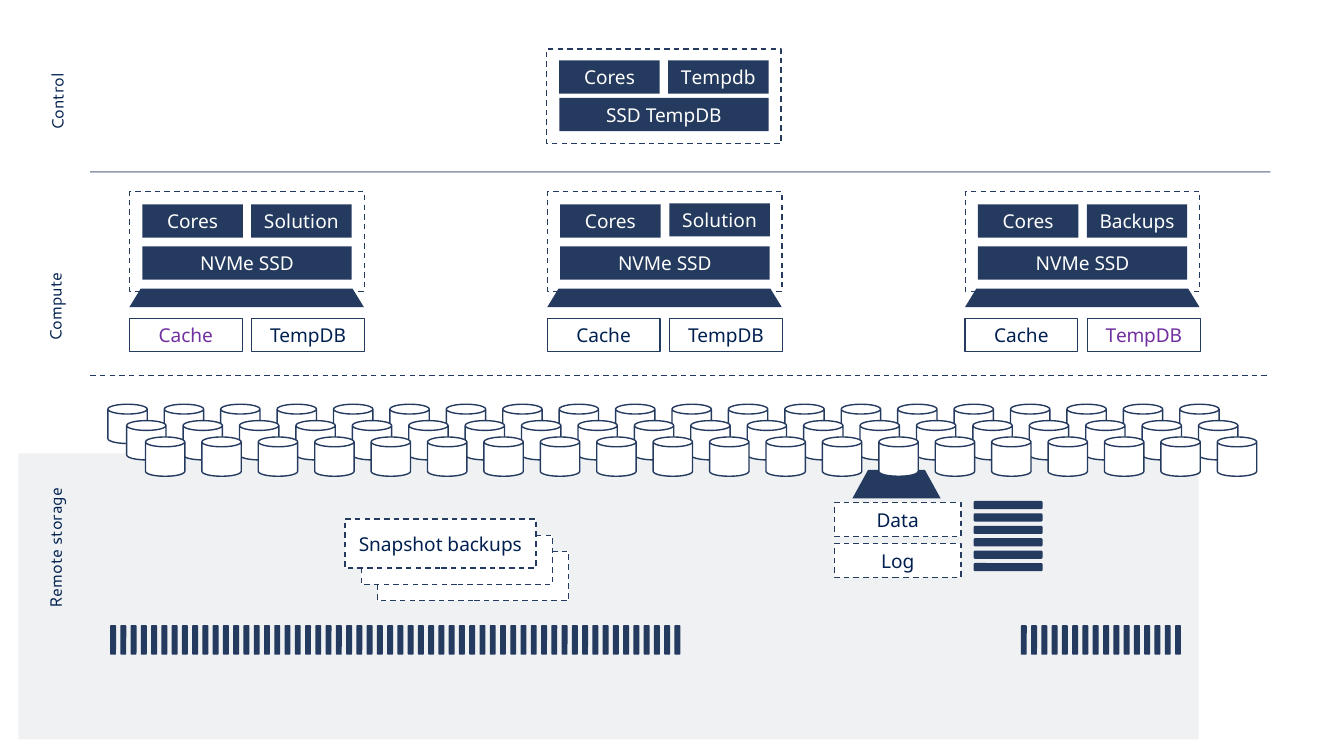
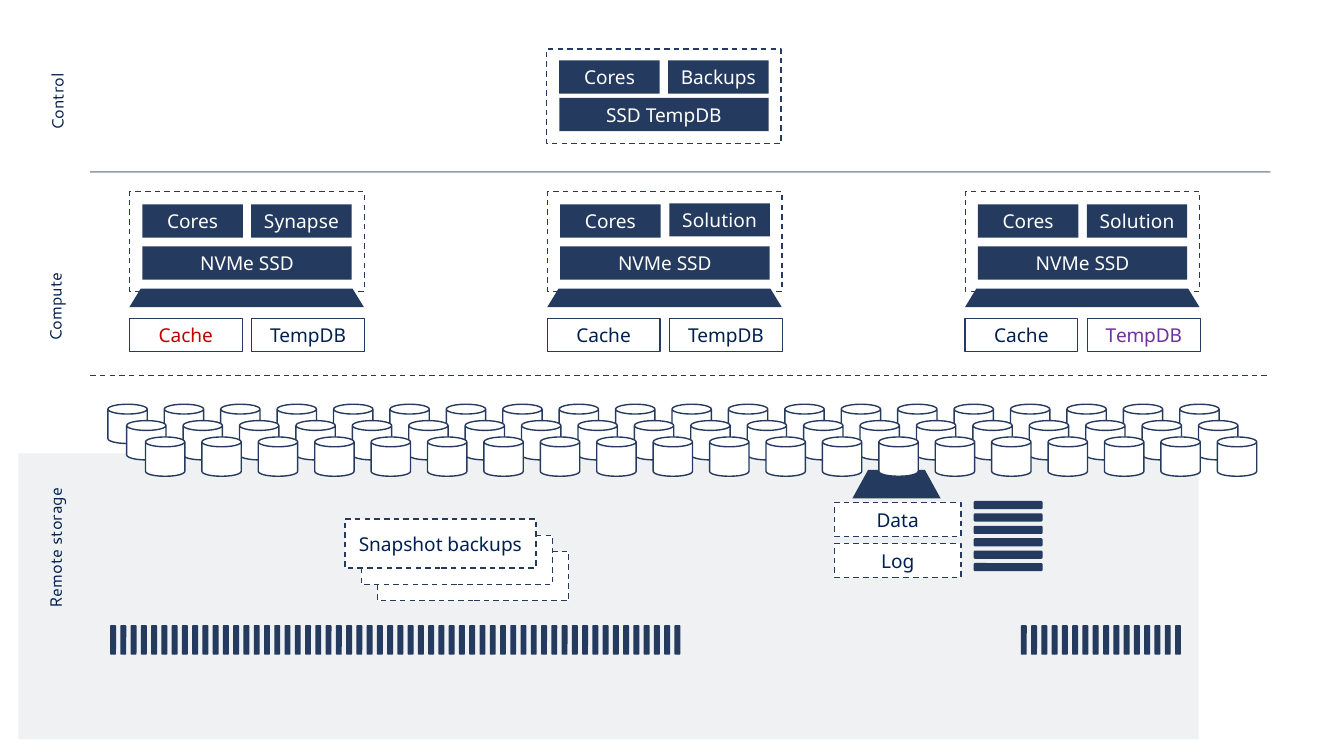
Cores Tempdb: Tempdb -> Backups (718, 78)
Solution: Solution -> Synapse (301, 223)
Backups: Backups -> Solution (1137, 223)
Cache colour: purple -> red (186, 336)
